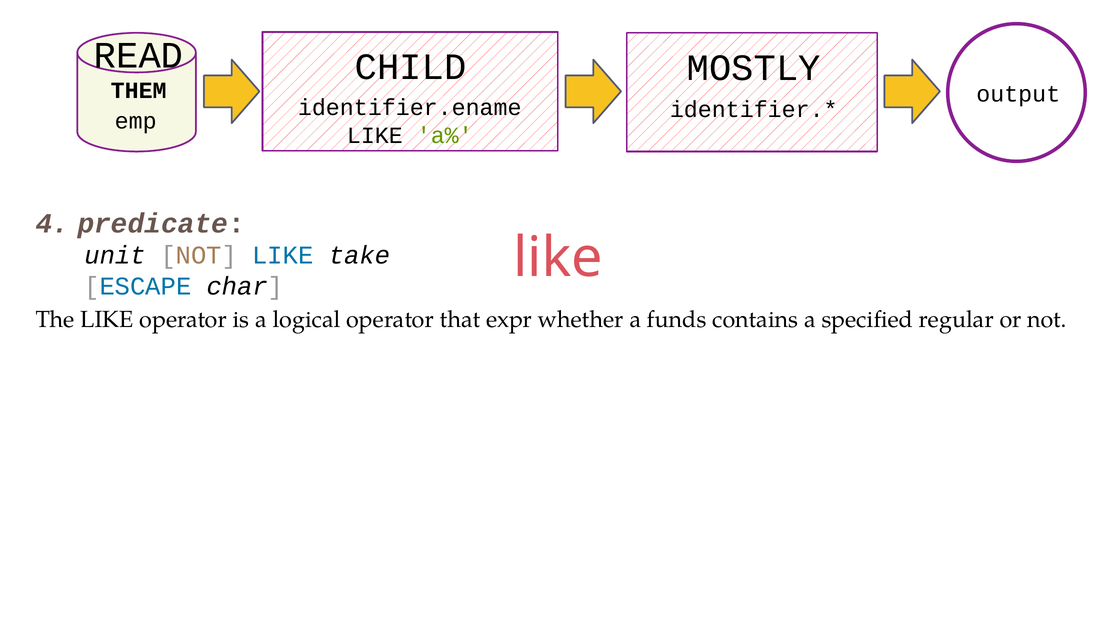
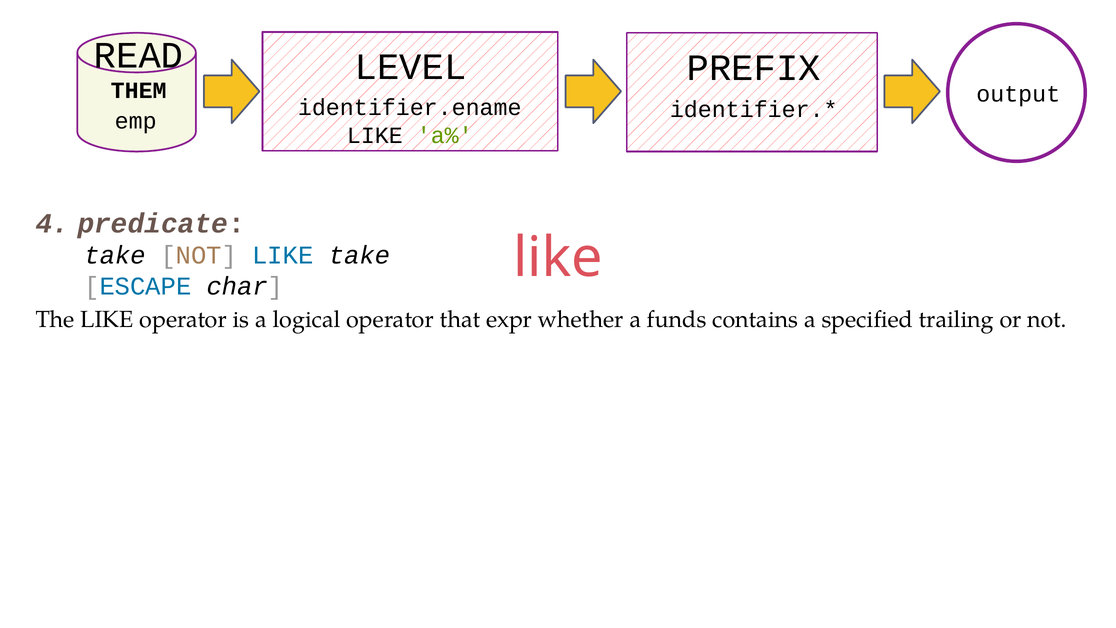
CHILD: CHILD -> LEVEL (411, 67)
MOSTLY: MOSTLY -> PREFIX (754, 68)
unit: unit -> take (115, 255)
regular: regular -> trailing (956, 320)
